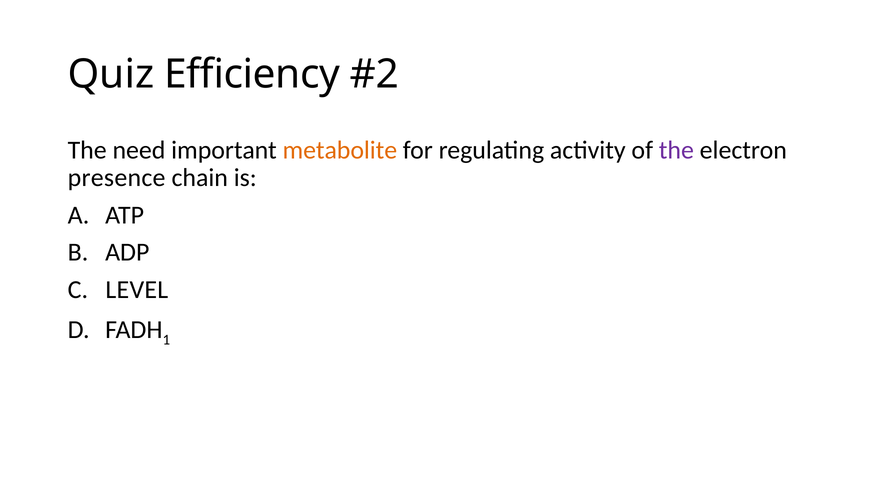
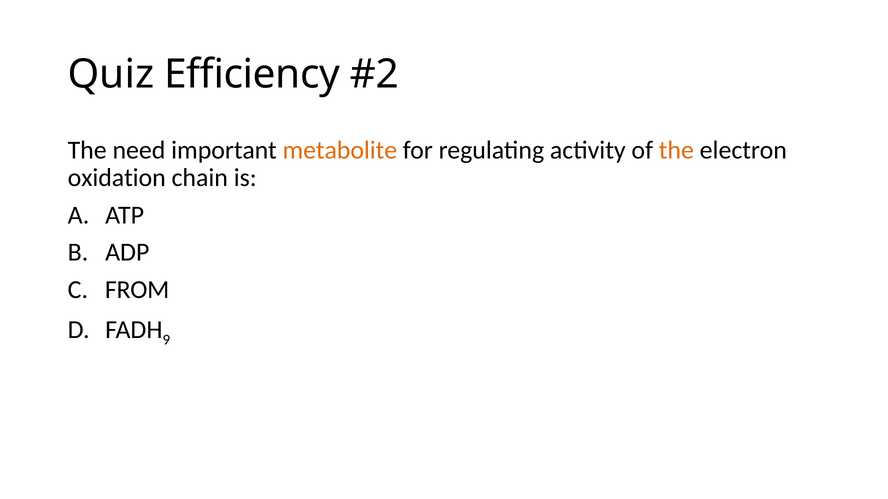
the colour: purple -> orange (676, 150)
presence: presence -> oxidation (117, 178)
LEVEL: LEVEL -> FROM (137, 290)
1: 1 -> 9 (166, 340)
